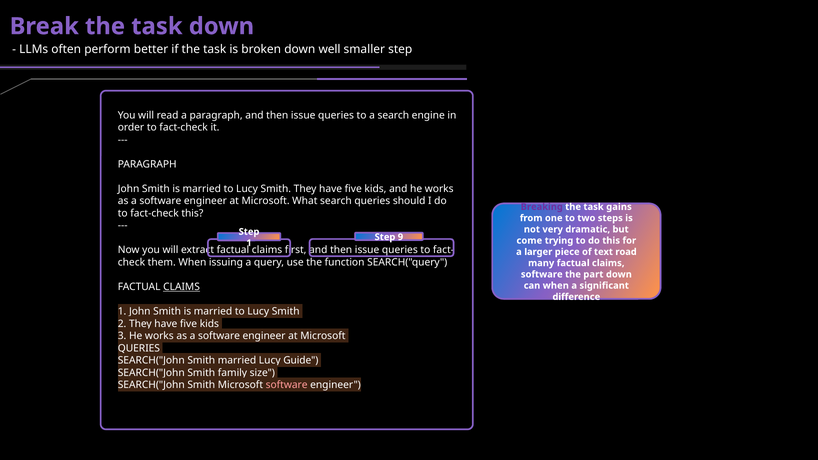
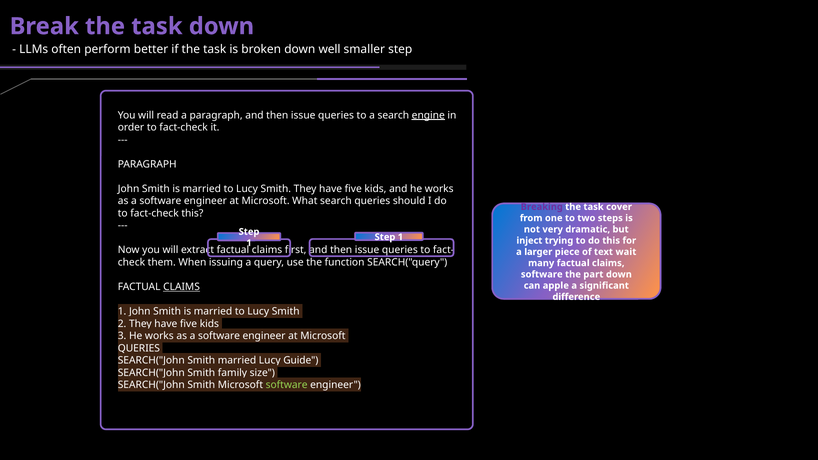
engine underline: none -> present (428, 115)
gains: gains -> cover (619, 207)
9: 9 -> 1 (400, 237)
come: come -> inject (529, 241)
road: road -> wait (626, 252)
can when: when -> apple (556, 286)
software colour: pink -> light green (287, 385)
